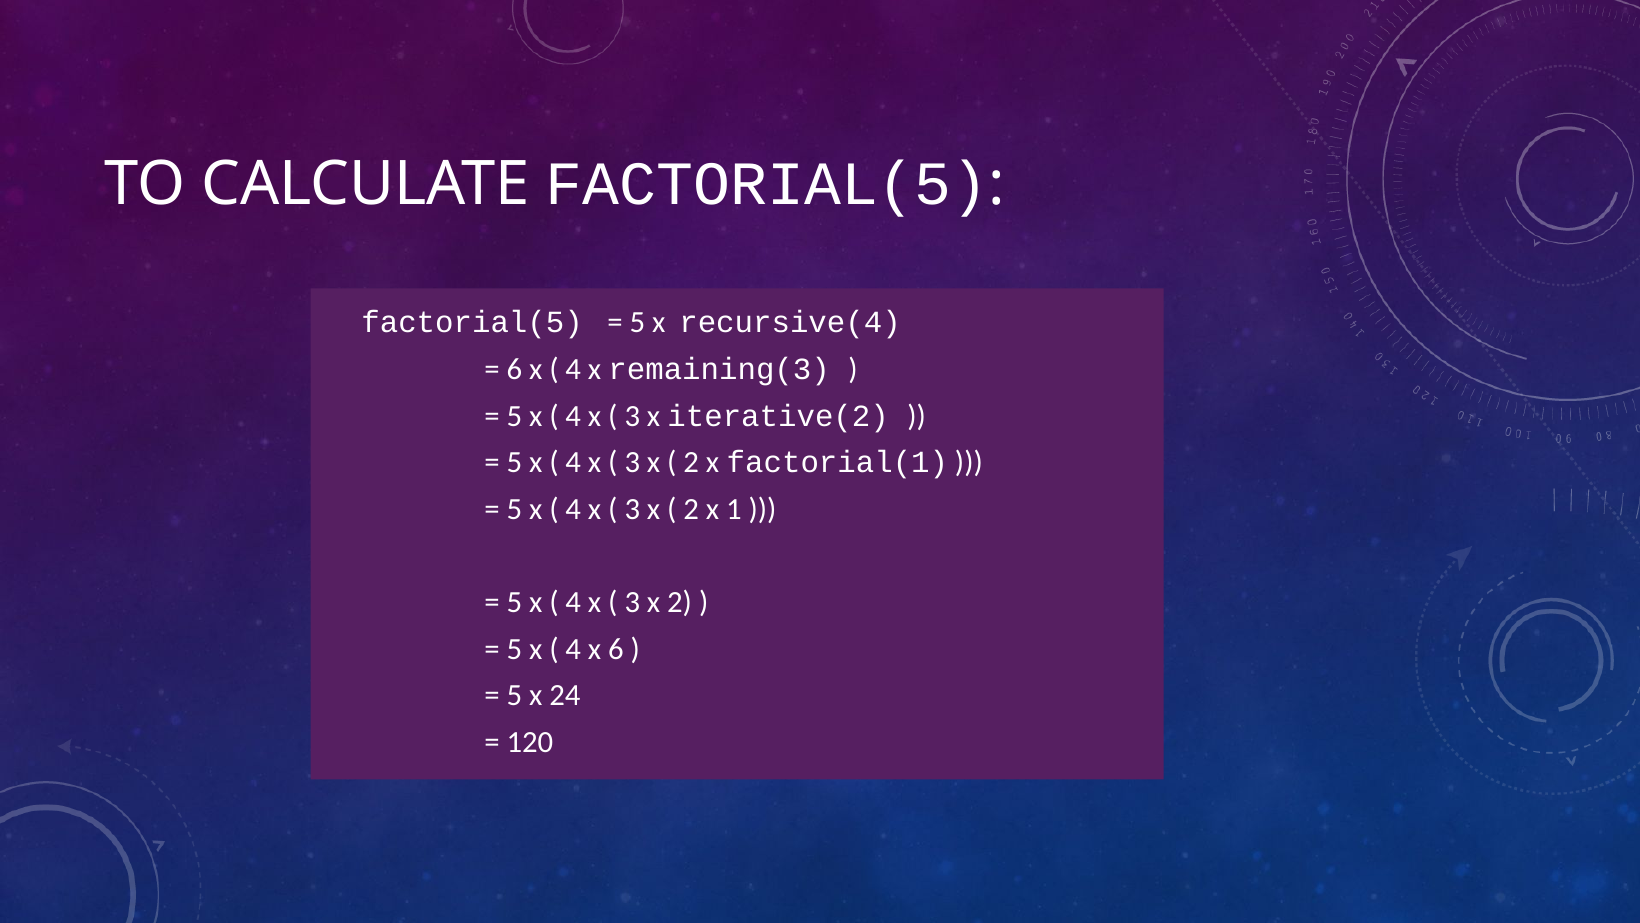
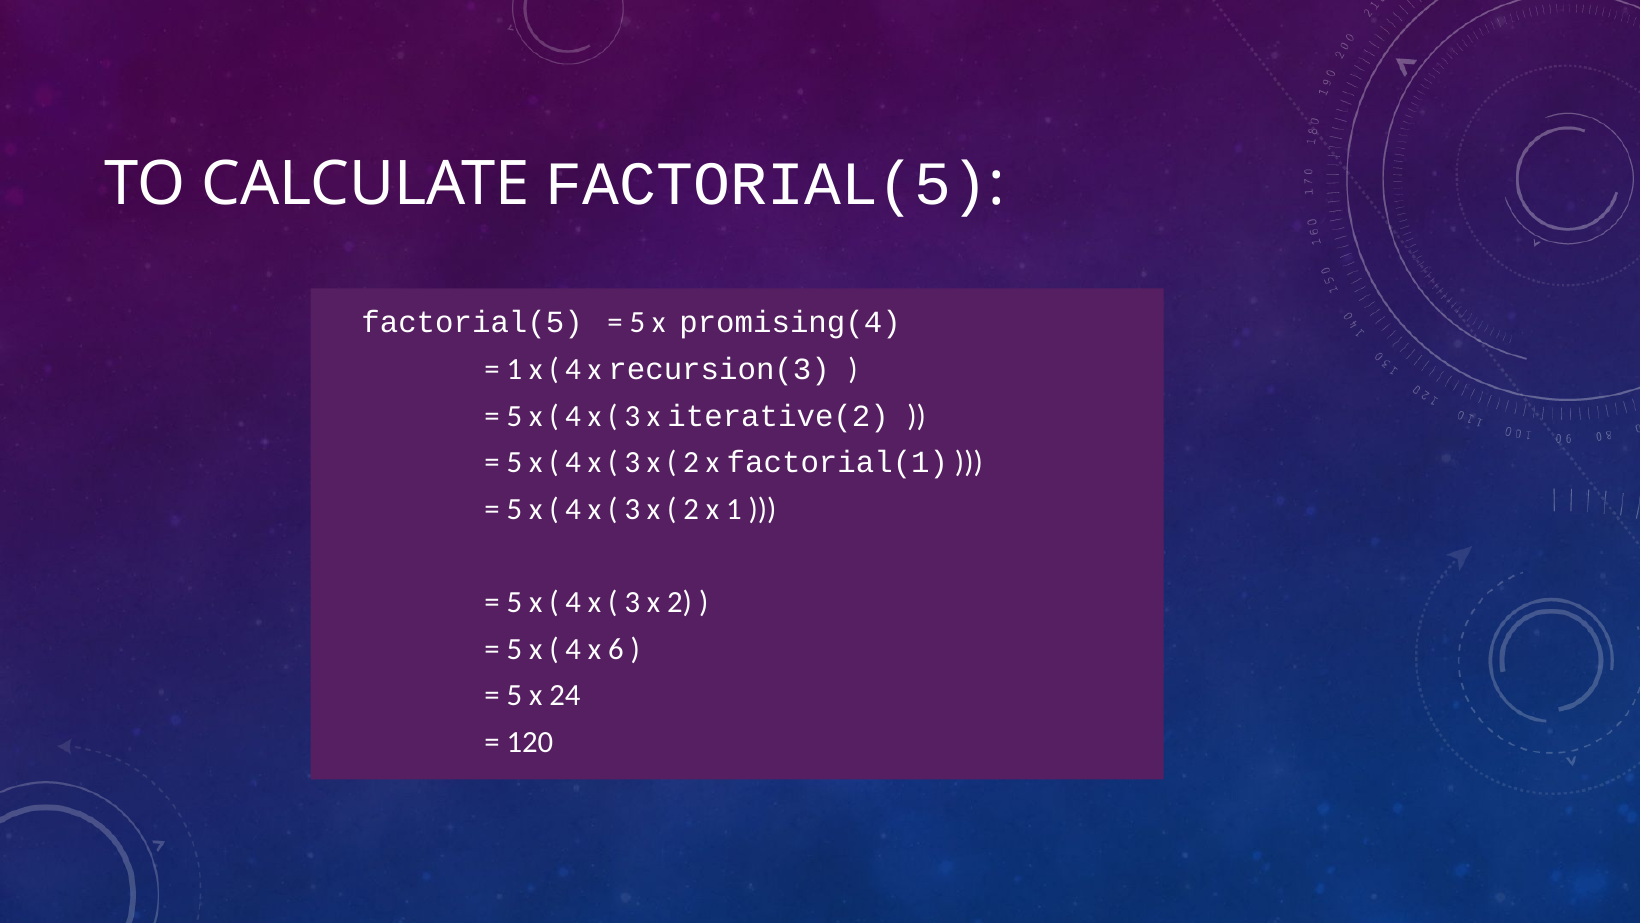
recursive(4: recursive(4 -> promising(4 (790, 322)
6: 6 -> 1 (514, 369)
remaining(3: remaining(3 -> recursion(3 (719, 369)
